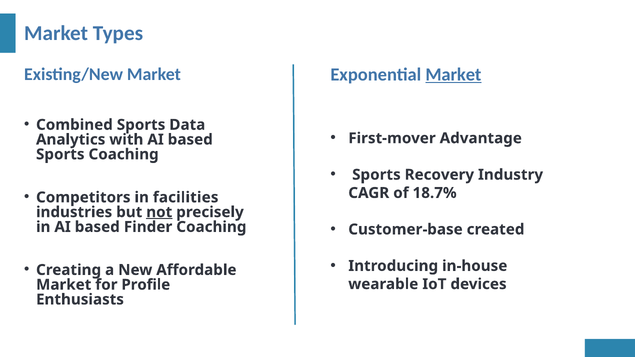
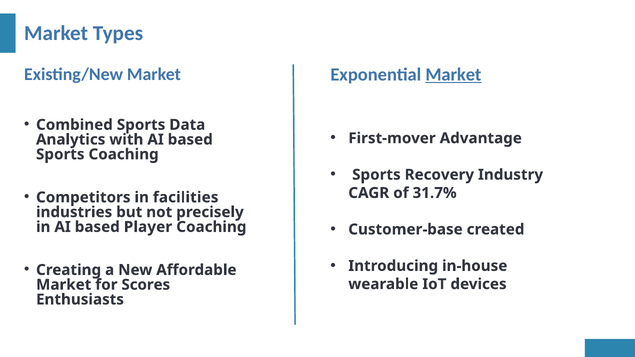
18.7%: 18.7% -> 31.7% (435, 193)
not underline: present -> none (159, 212)
Finder: Finder -> Player (148, 227)
Profile: Profile -> Scores (146, 285)
